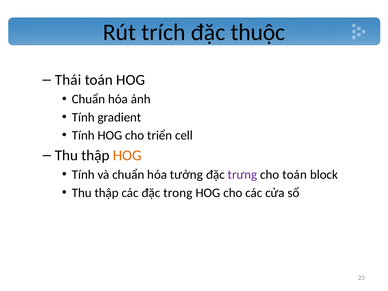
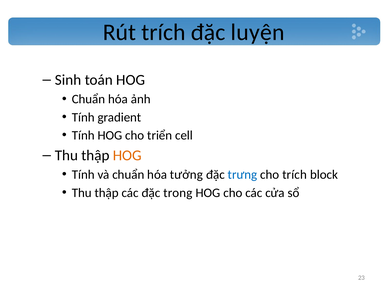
thuộc: thuộc -> luyện (258, 32)
Thái: Thái -> Sinh (68, 80)
trưng colour: purple -> blue (242, 175)
cho toán: toán -> trích (295, 175)
